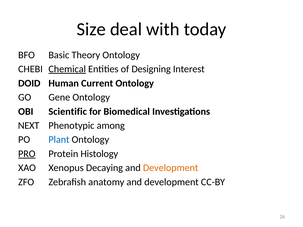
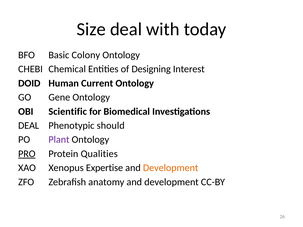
Theory: Theory -> Colony (86, 55)
Chemical underline: present -> none (67, 69)
NEXT: NEXT -> DEAL (29, 126)
among: among -> should (111, 126)
Plant colour: blue -> purple (59, 140)
Histology: Histology -> Qualities (99, 154)
Decaying: Decaying -> Expertise (105, 168)
